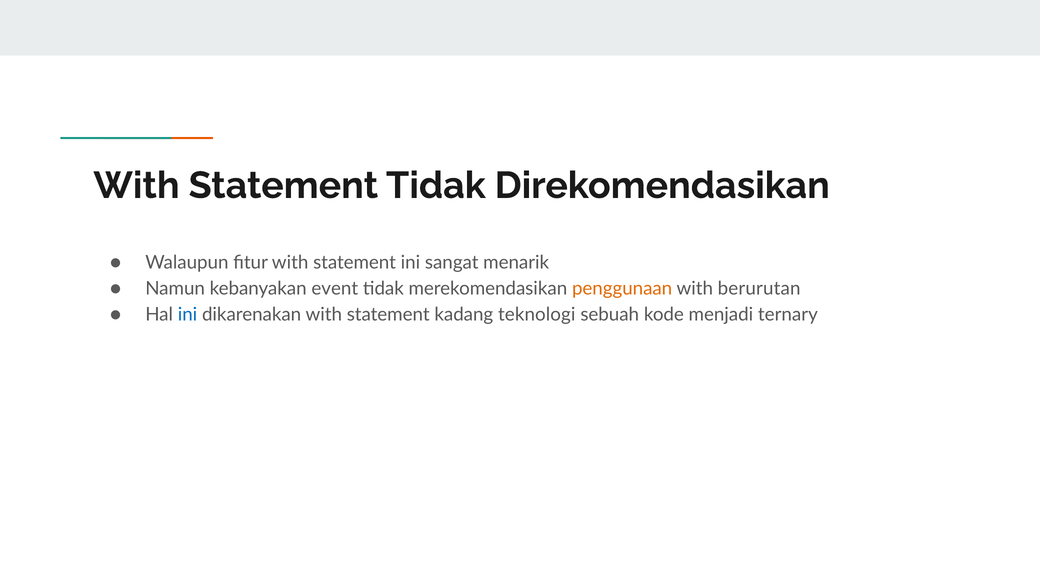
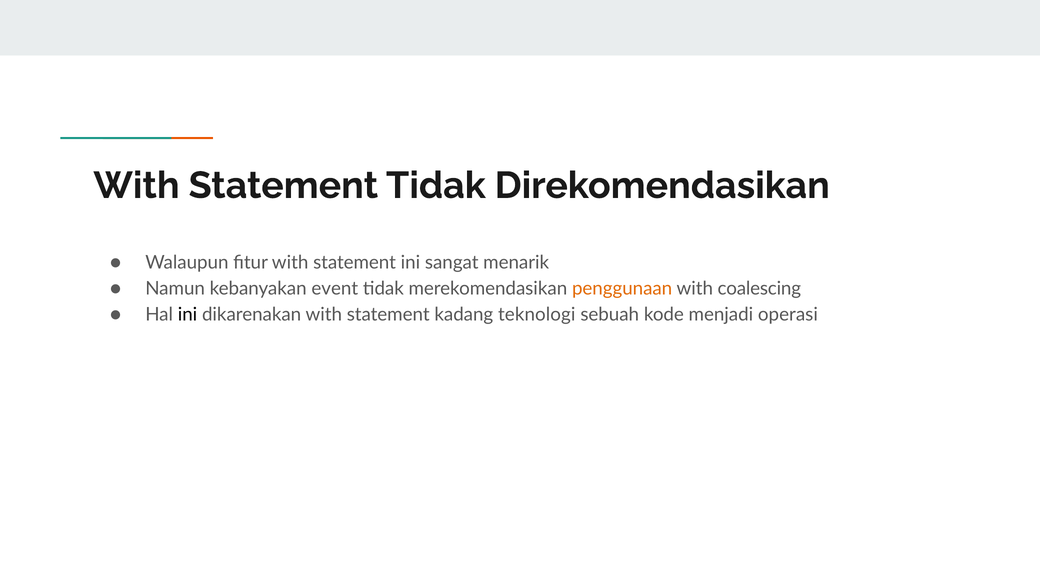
berurutan: berurutan -> coalescing (759, 289)
ini colour: blue -> black (188, 315)
ternary: ternary -> operasi (788, 315)
